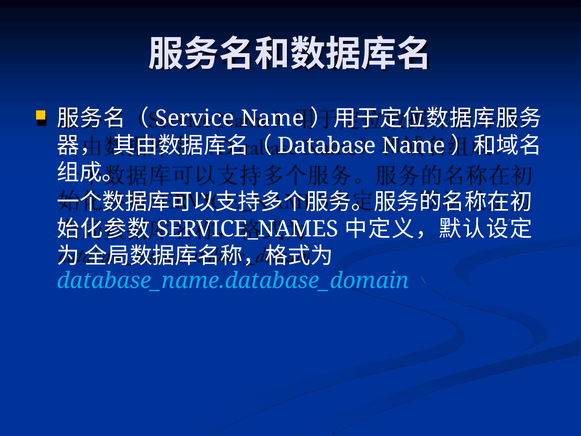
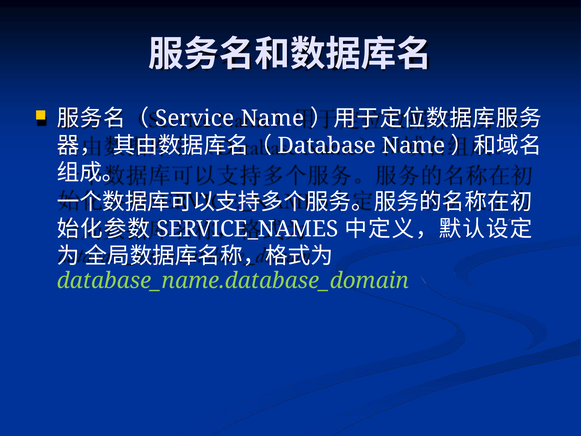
database_name.database_domain colour: light blue -> light green (233, 281)
